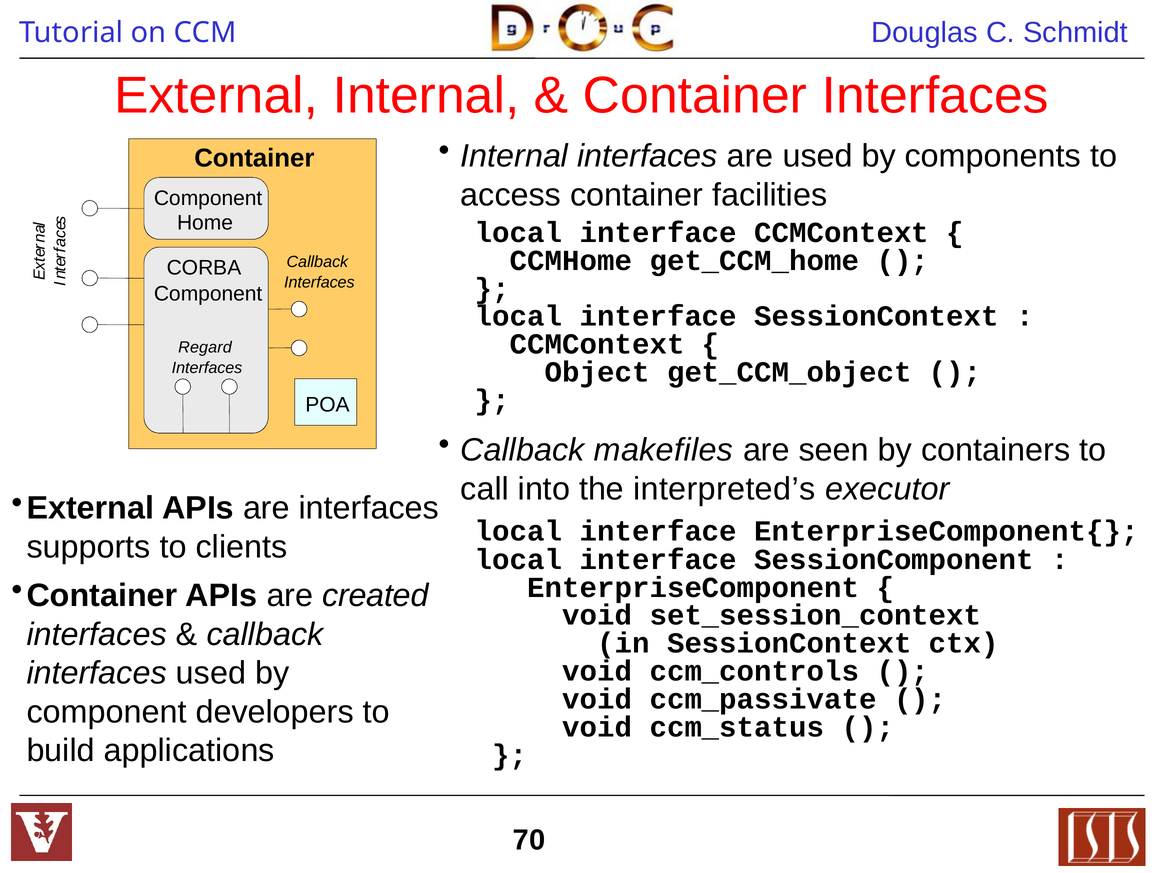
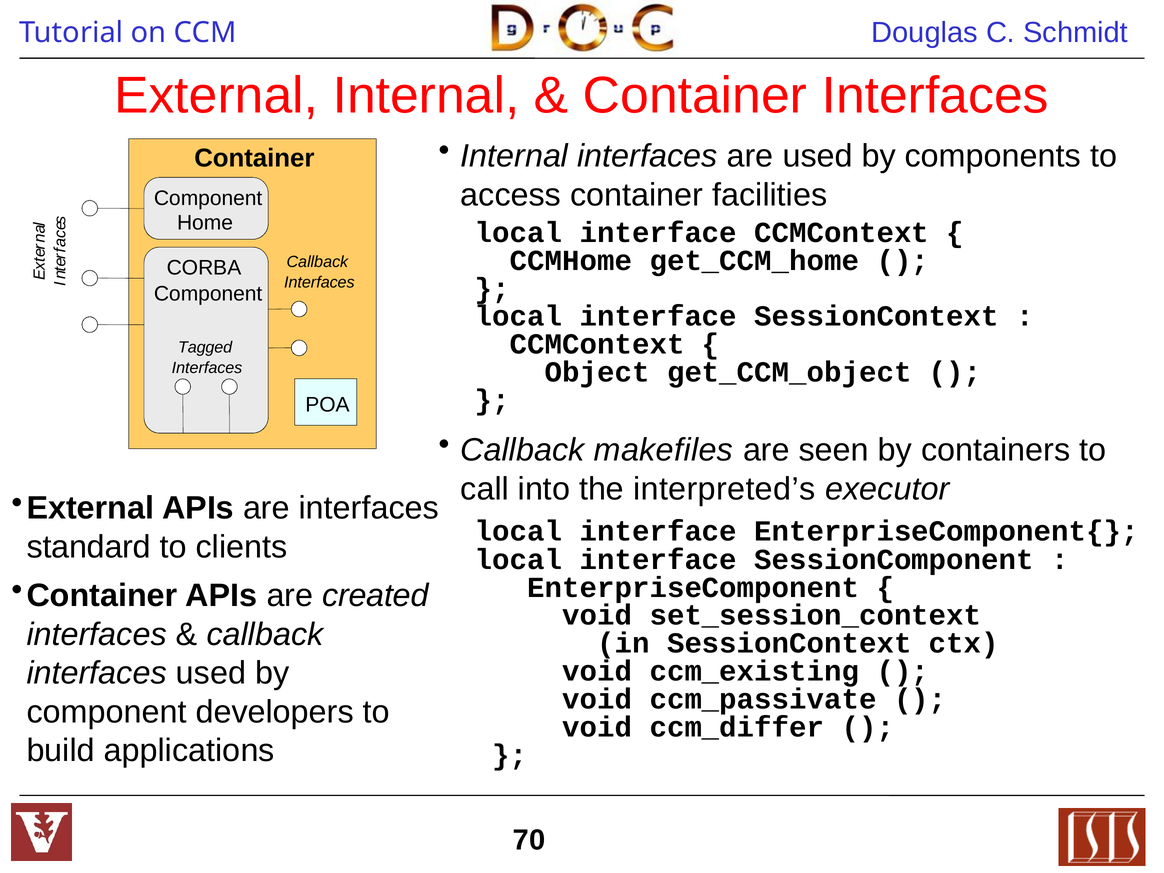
Regard: Regard -> Tagged (205, 347)
supports: supports -> standard (89, 547)
ccm_controls: ccm_controls -> ccm_existing (754, 671)
ccm_status: ccm_status -> ccm_differ (737, 727)
